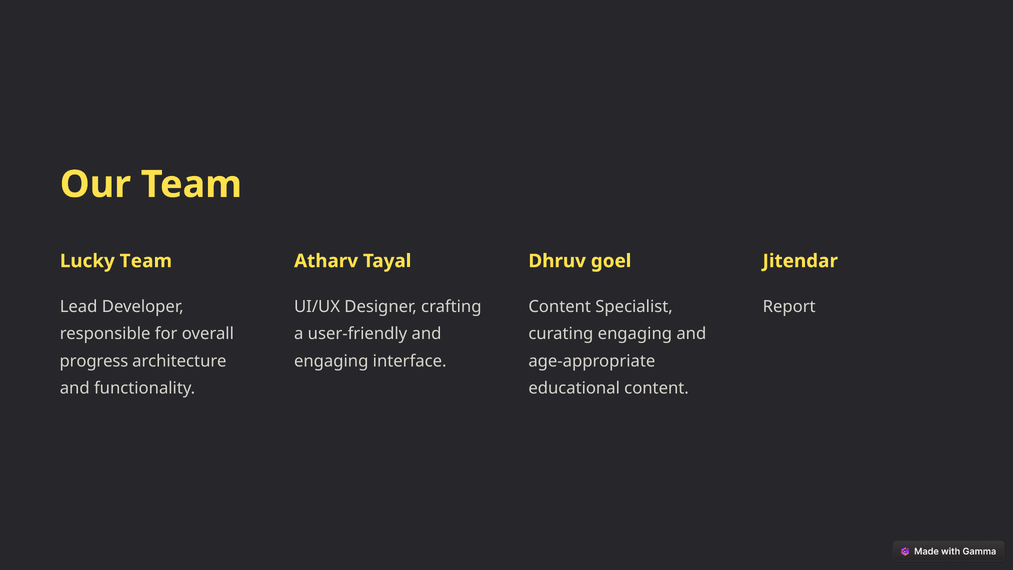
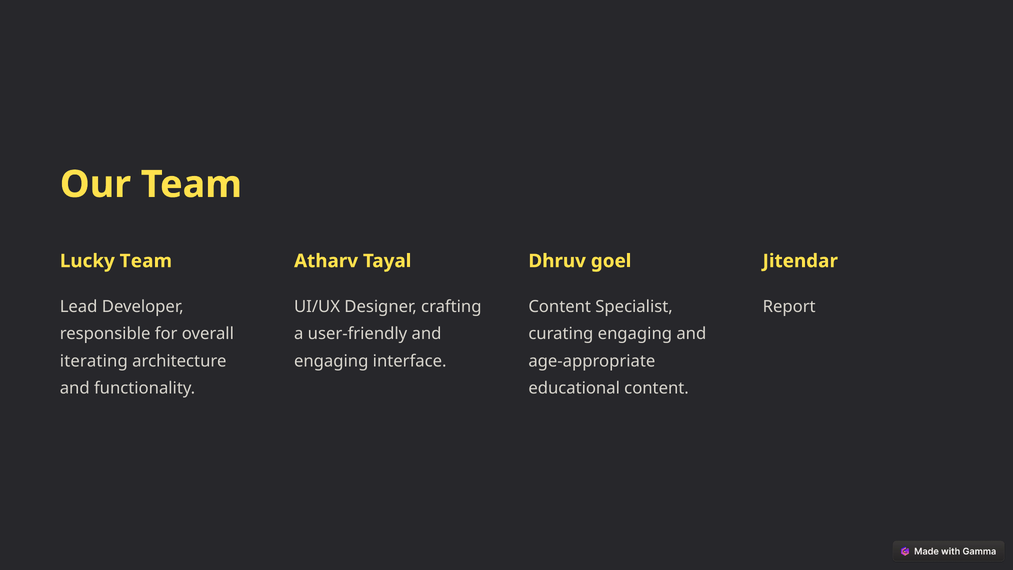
progress: progress -> iterating (94, 361)
